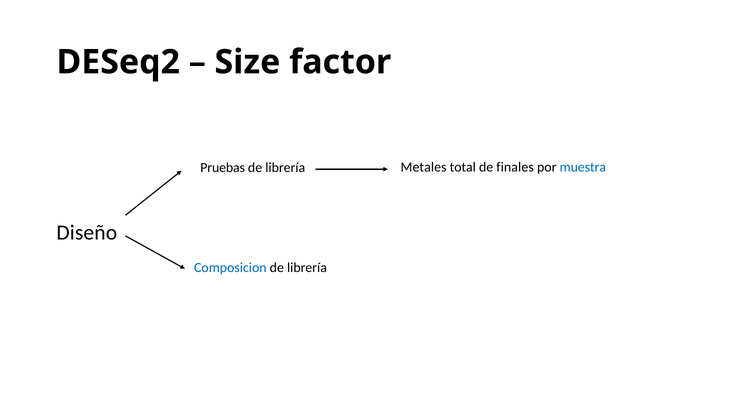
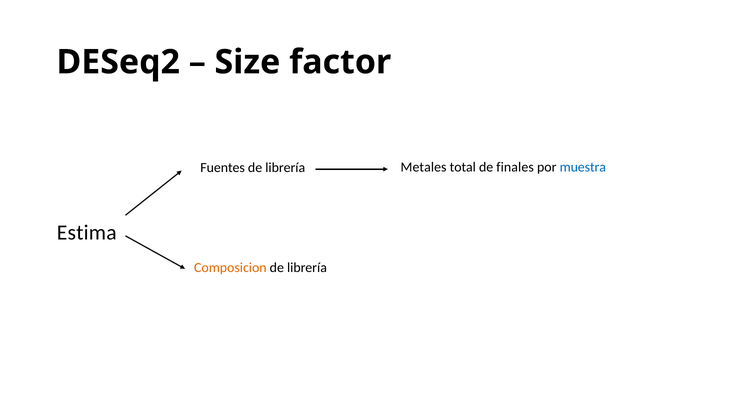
Pruebas: Pruebas -> Fuentes (223, 168)
Diseño: Diseño -> Estima (87, 233)
Composicion colour: blue -> orange (230, 268)
